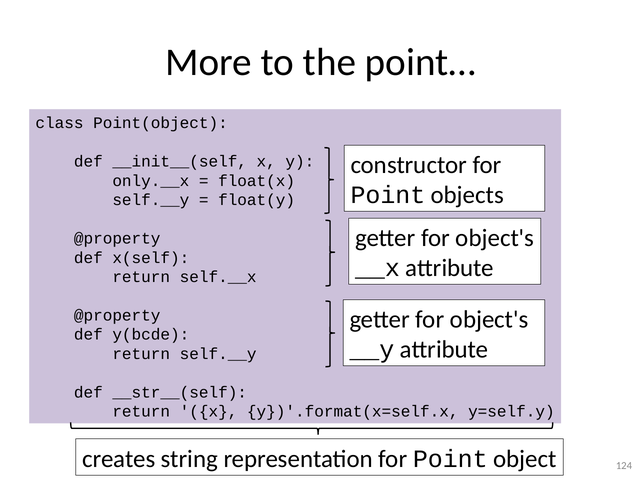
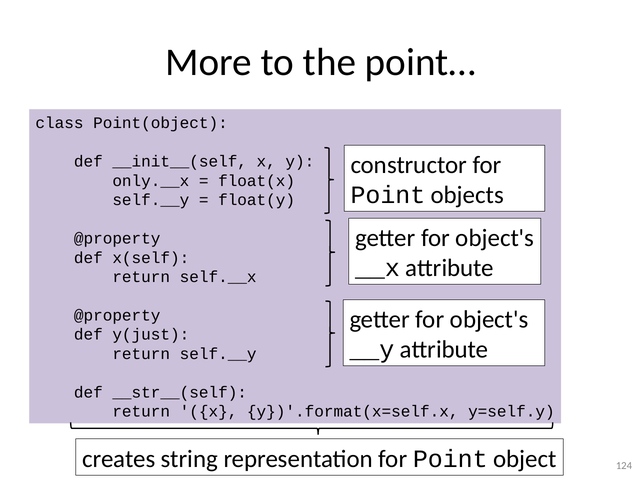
y(bcde: y(bcde -> y(just (151, 335)
